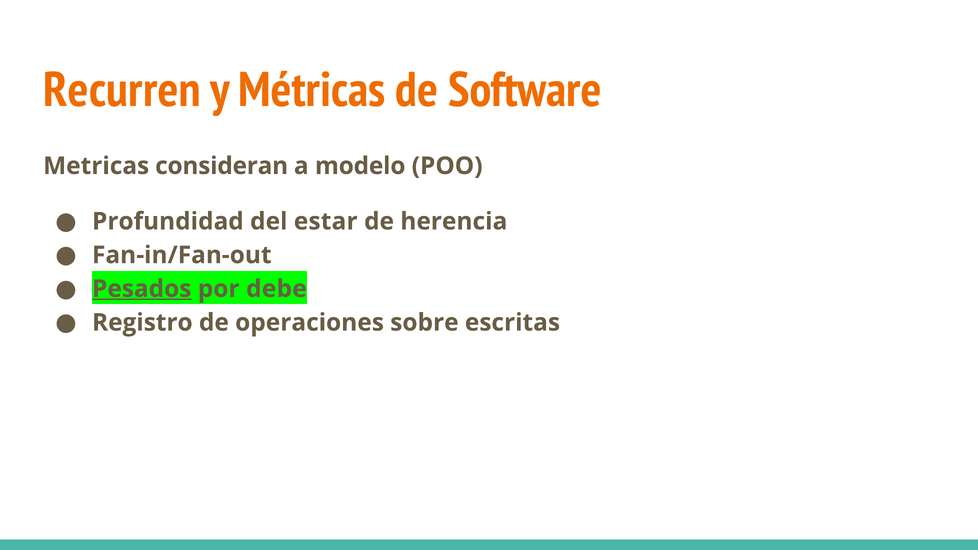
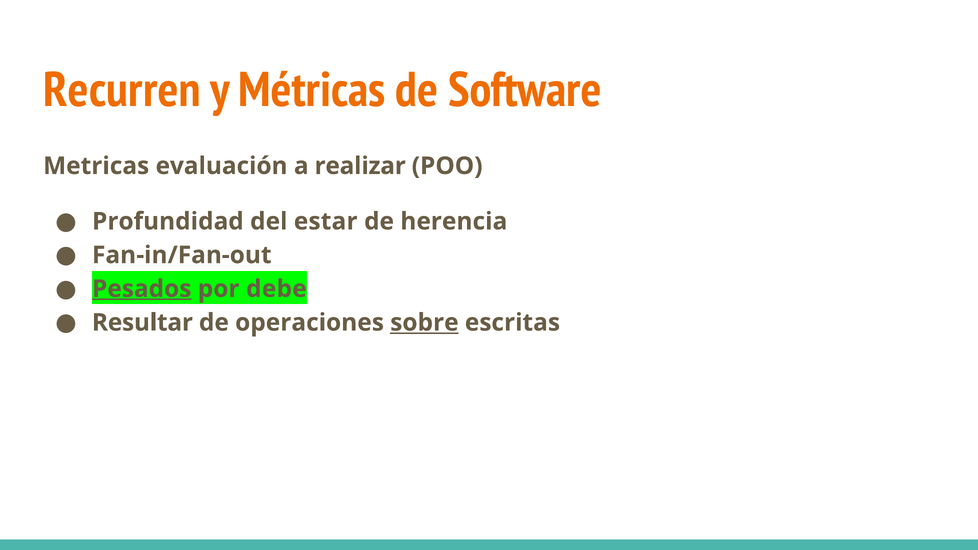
consideran: consideran -> evaluación (222, 166)
modelo: modelo -> realizar (360, 166)
Registro: Registro -> Resultar (142, 323)
sobre underline: none -> present (424, 323)
